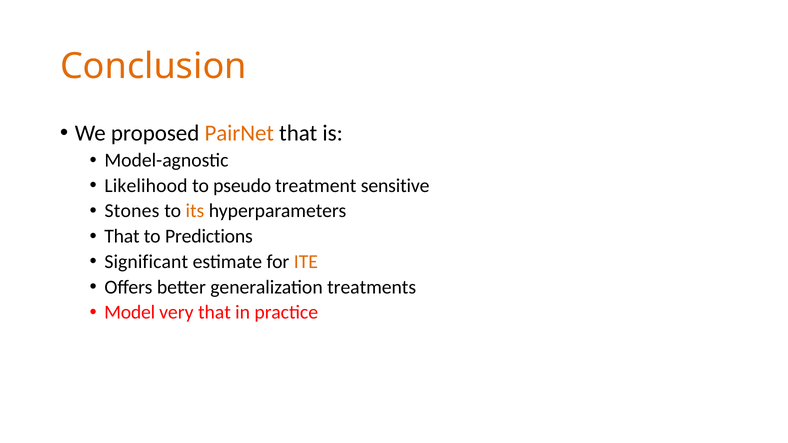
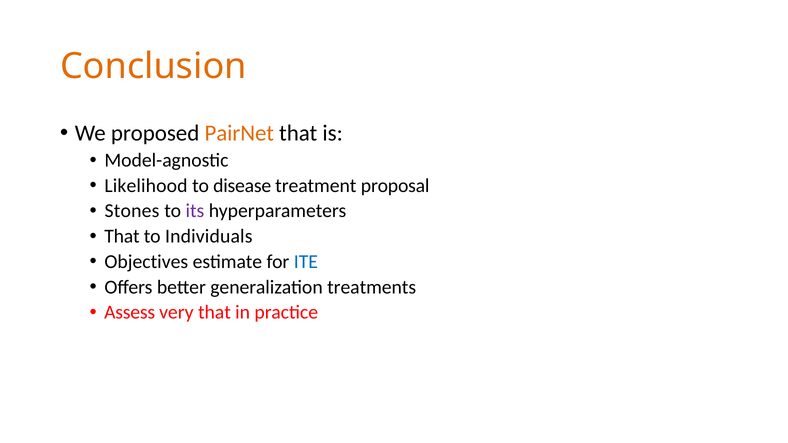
pseudo: pseudo -> disease (242, 186)
sensitive: sensitive -> proposal (395, 186)
its colour: orange -> purple (195, 211)
Predictions: Predictions -> Individuals (209, 236)
Significant: Significant -> Objectives (146, 262)
ITE colour: orange -> blue (306, 262)
Model: Model -> Assess (130, 313)
